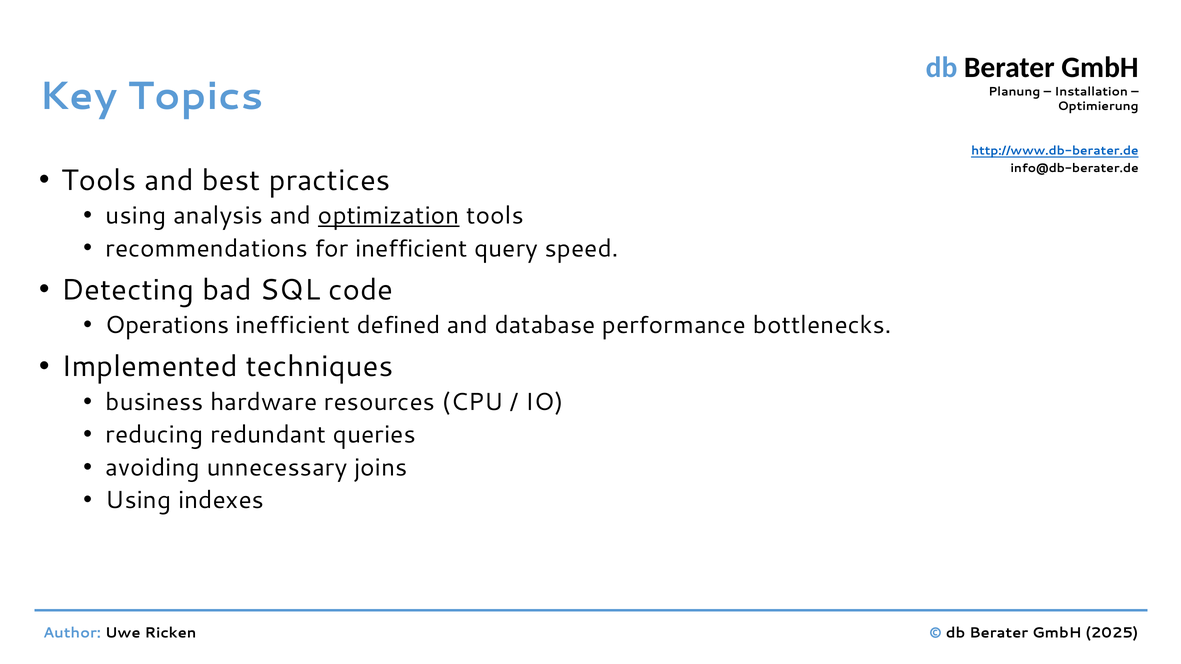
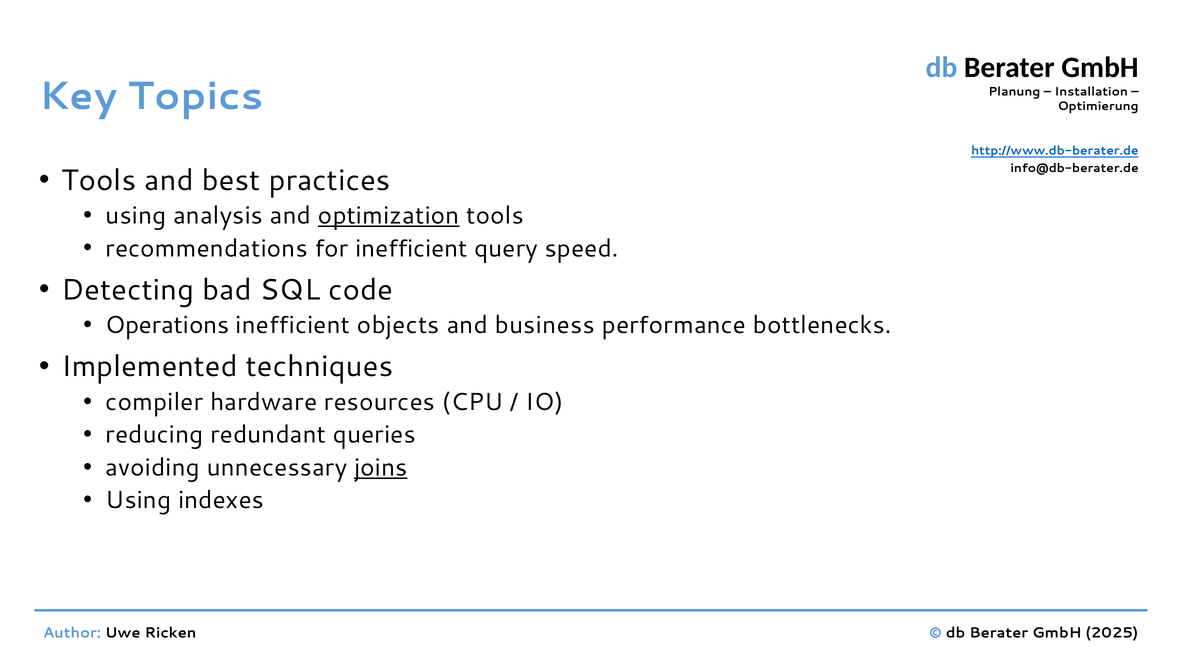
defined: defined -> objects (398, 325)
database: database -> business (545, 325)
business: business -> compiler (154, 402)
joins underline: none -> present (381, 468)
